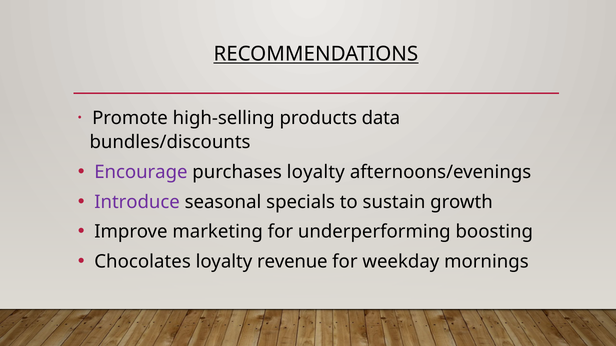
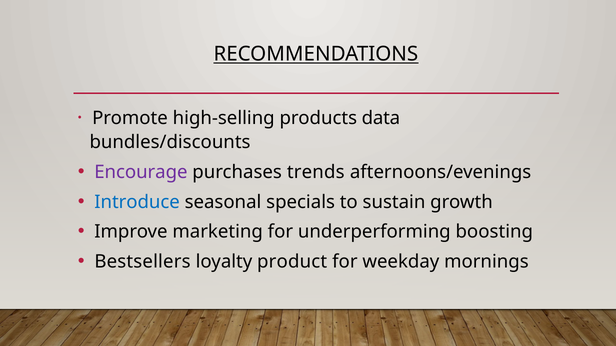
purchases loyalty: loyalty -> trends (316, 172)
Introduce colour: purple -> blue (137, 202)
Chocolates: Chocolates -> Bestsellers (142, 262)
revenue: revenue -> product (292, 262)
